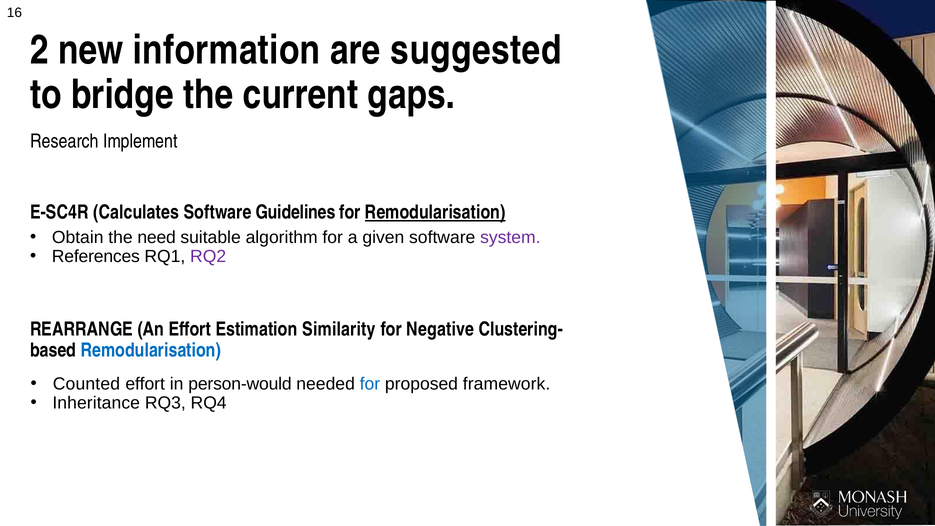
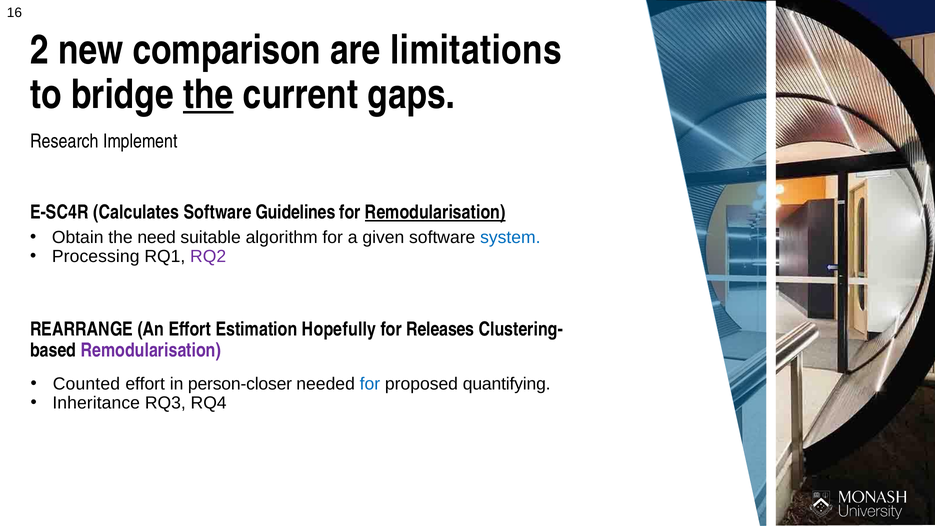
information: information -> comparison (227, 50)
suggested: suggested -> limitations (476, 50)
the underline: none -> present (208, 95)
system colour: purple -> blue (510, 237)
References: References -> Processing (96, 256)
Similarity: Similarity -> Hopefully (339, 329)
Negative: Negative -> Releases (440, 329)
Remodularisation colour: blue -> purple (151, 350)
person-would: person-would -> person-closer (240, 384)
framework: framework -> quantifying (507, 384)
